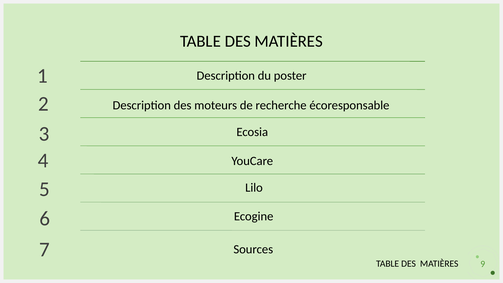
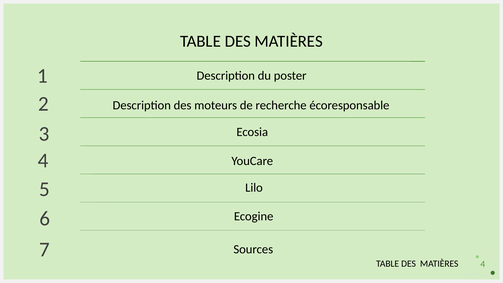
9: 9 -> 4 (483, 264)
